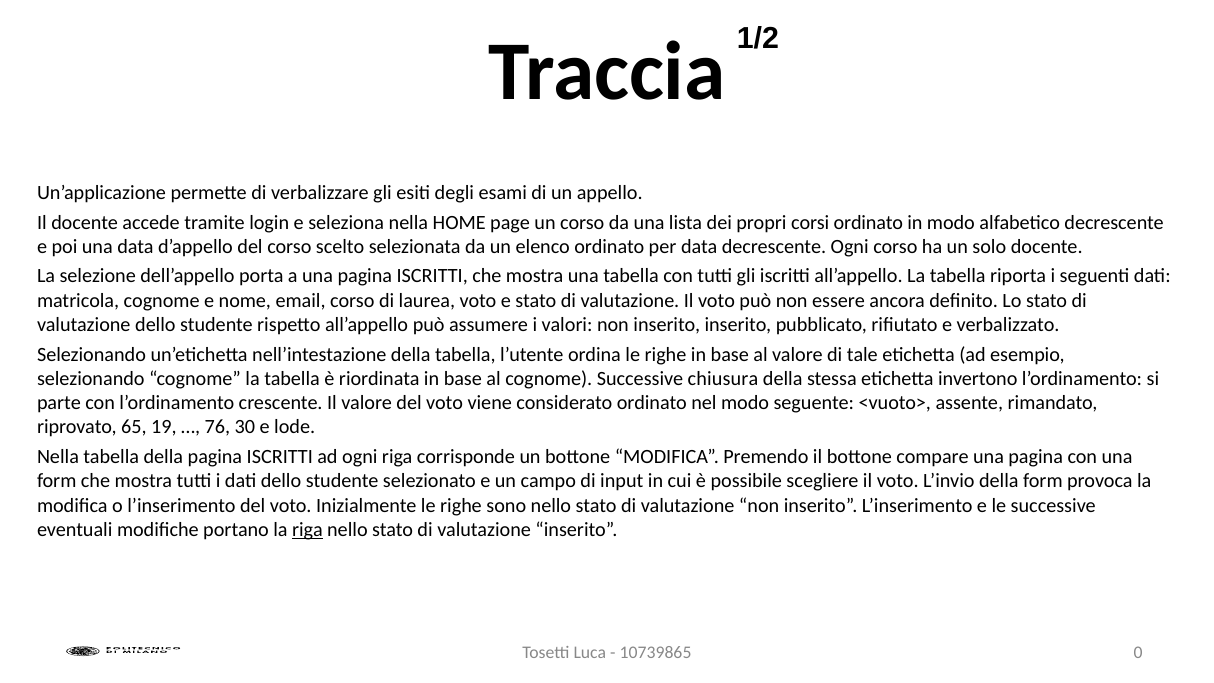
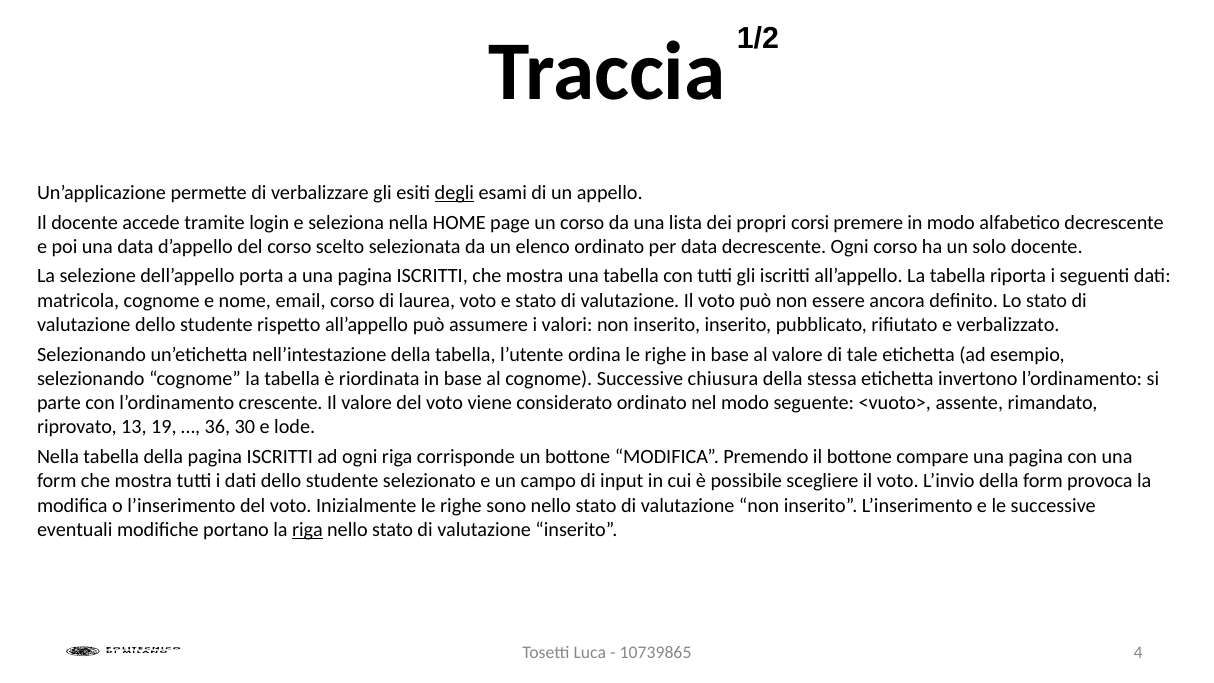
degli underline: none -> present (454, 193)
corsi ordinato: ordinato -> premere (868, 222)
65: 65 -> 13 (134, 427)
76: 76 -> 36 (217, 427)
0: 0 -> 4 (1138, 652)
